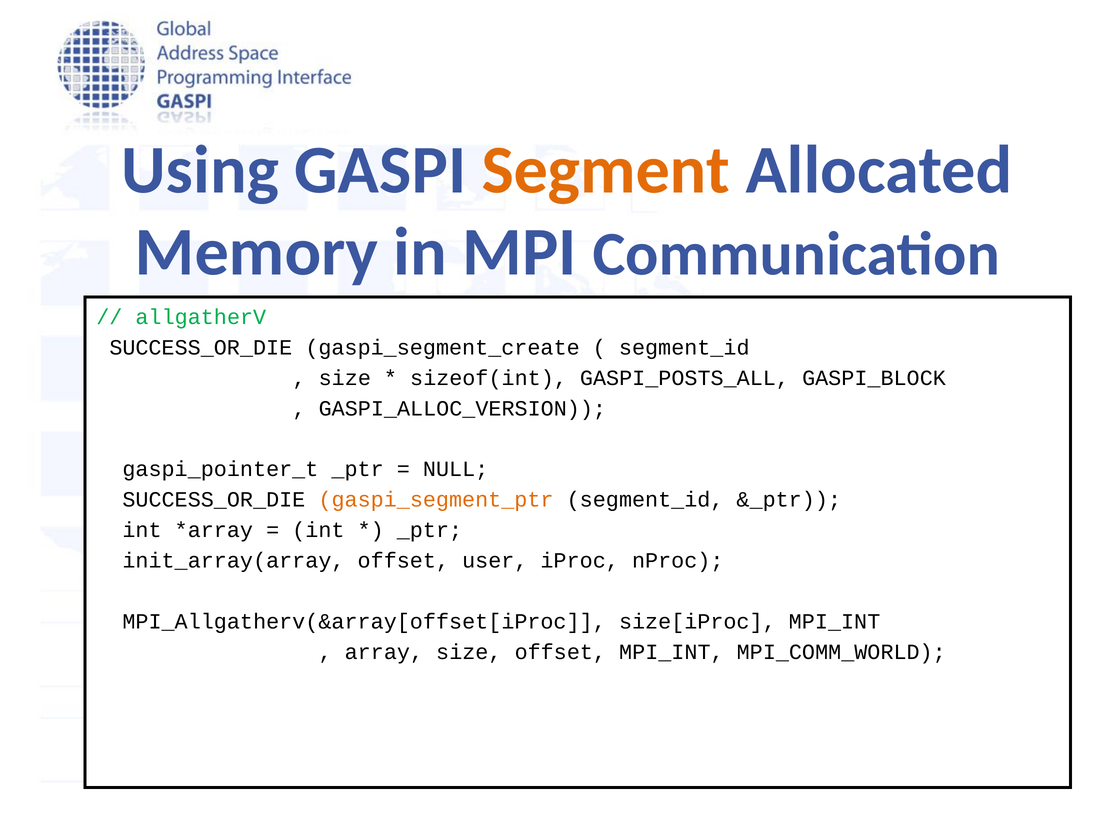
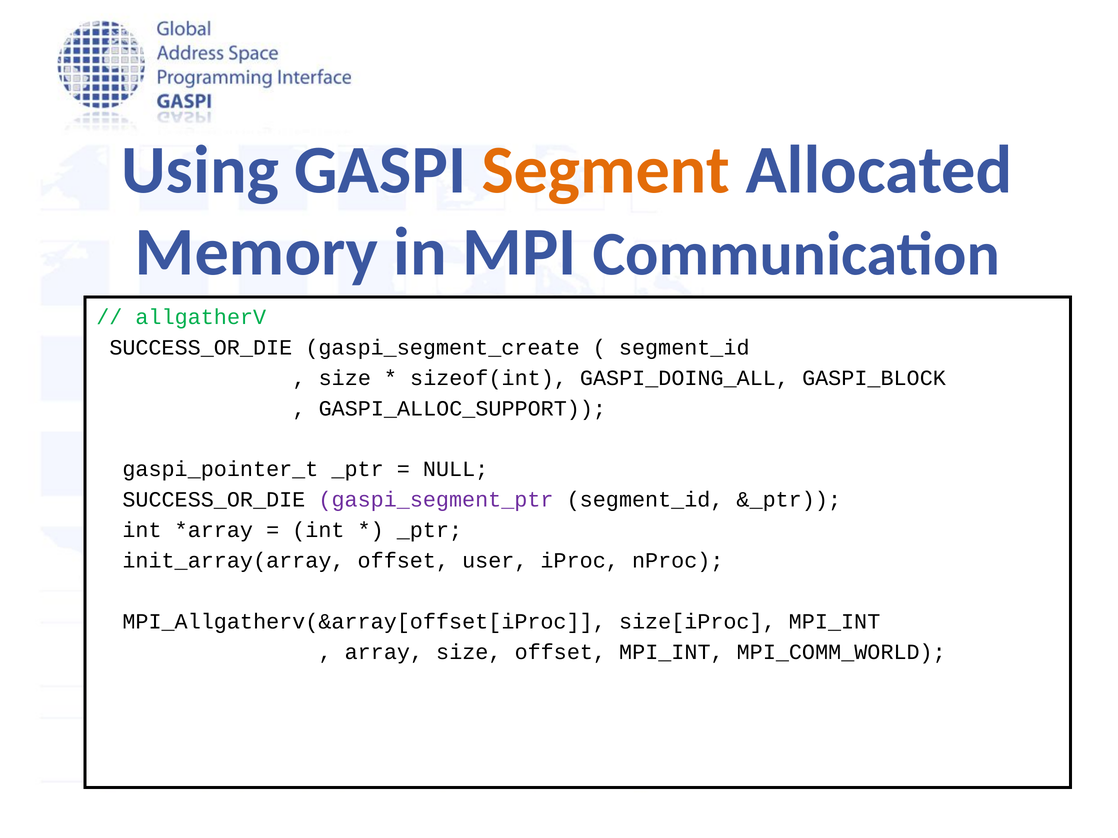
GASPI_POSTS_ALL: GASPI_POSTS_ALL -> GASPI_DOING_ALL (684, 378)
GASPI_ALLOC_VERSION: GASPI_ALLOC_VERSION -> GASPI_ALLOC_SUPPORT (462, 409)
gaspi_segment_ptr colour: orange -> purple (436, 500)
